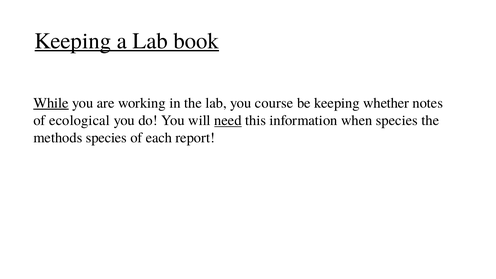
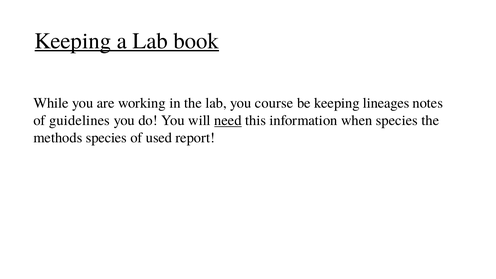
While underline: present -> none (51, 103)
whether: whether -> lineages (386, 103)
ecological: ecological -> guidelines (80, 120)
each: each -> used (159, 138)
